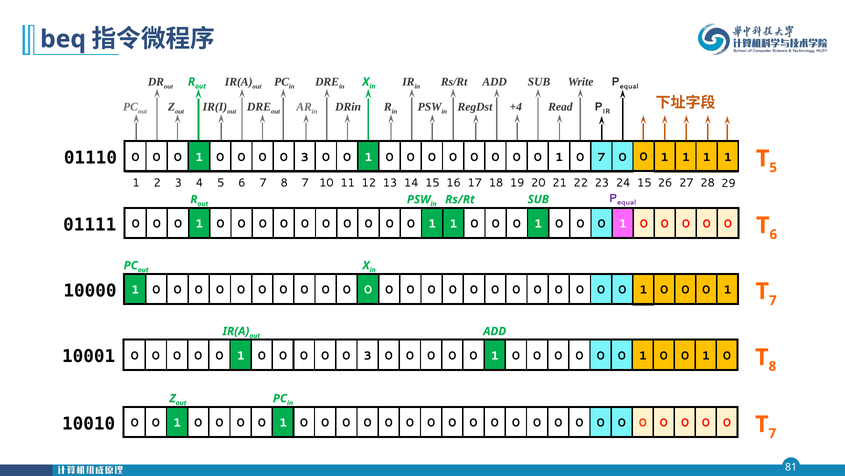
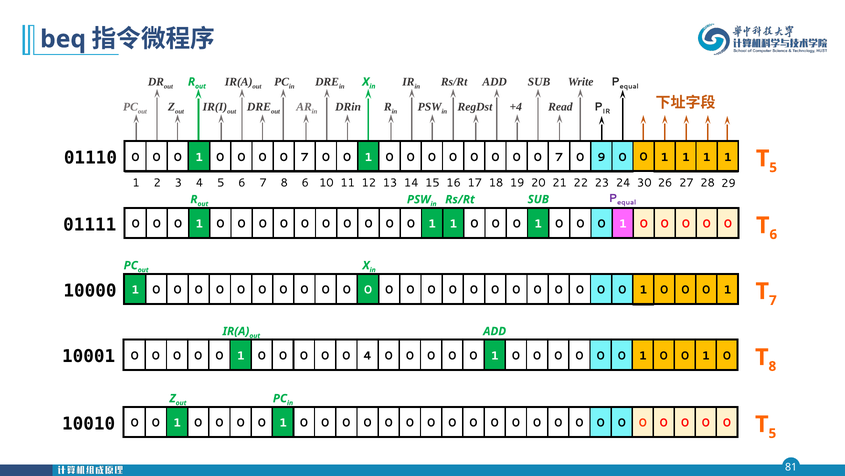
3: 3 -> 7 (305, 157)
1: 1 -> 7 (559, 157)
0 7: 7 -> 9 (601, 157)
8 7: 7 -> 6 (305, 183)
24 15: 15 -> 30 (644, 183)
3: 3 -> 4 (368, 355)
7: 7 -> 5 (772, 433)
